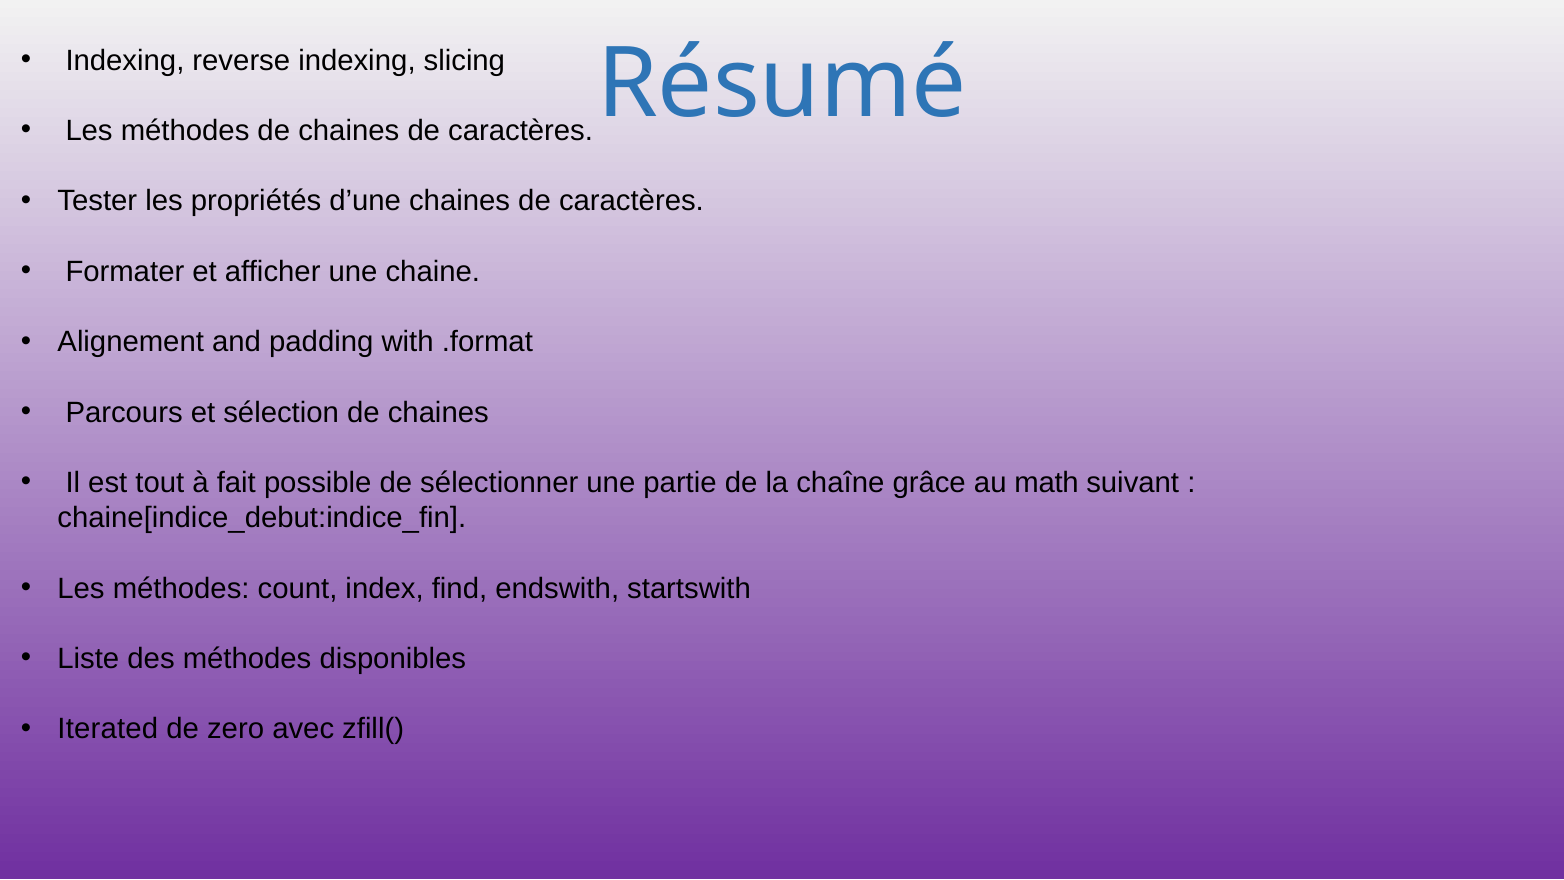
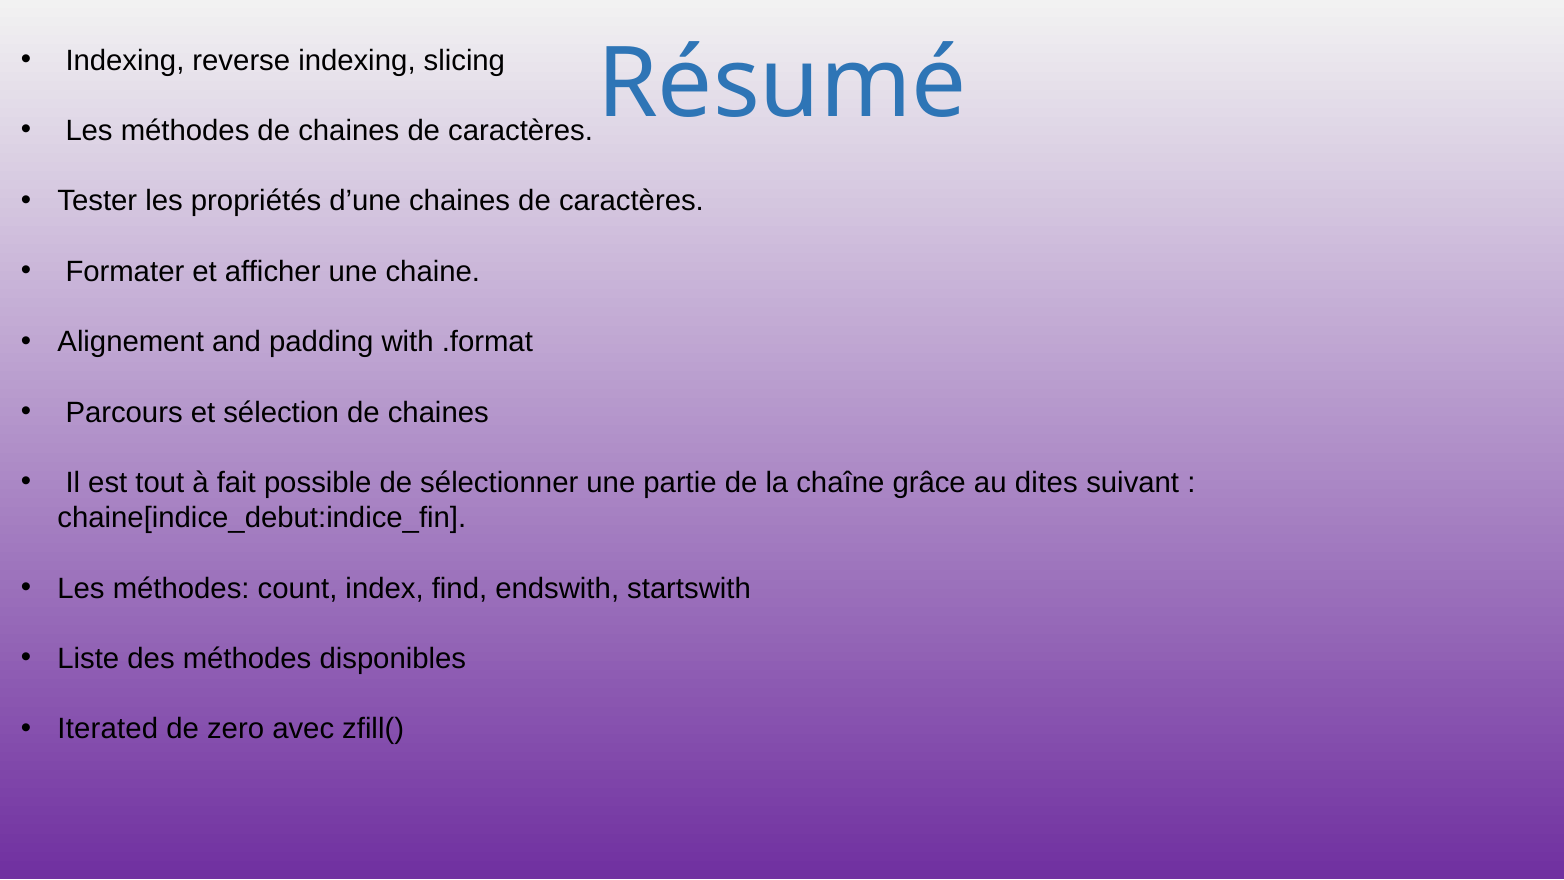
math: math -> dites (1046, 483)
